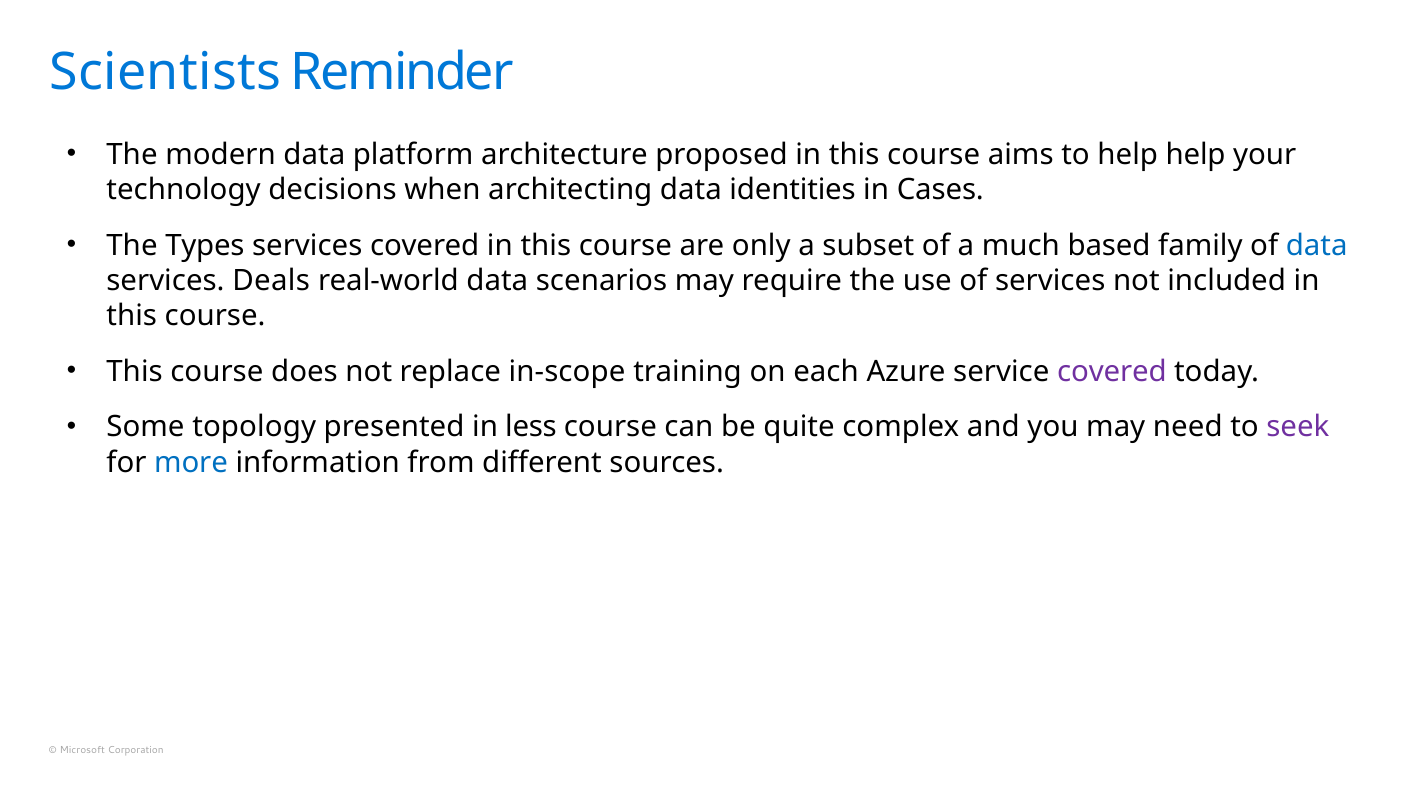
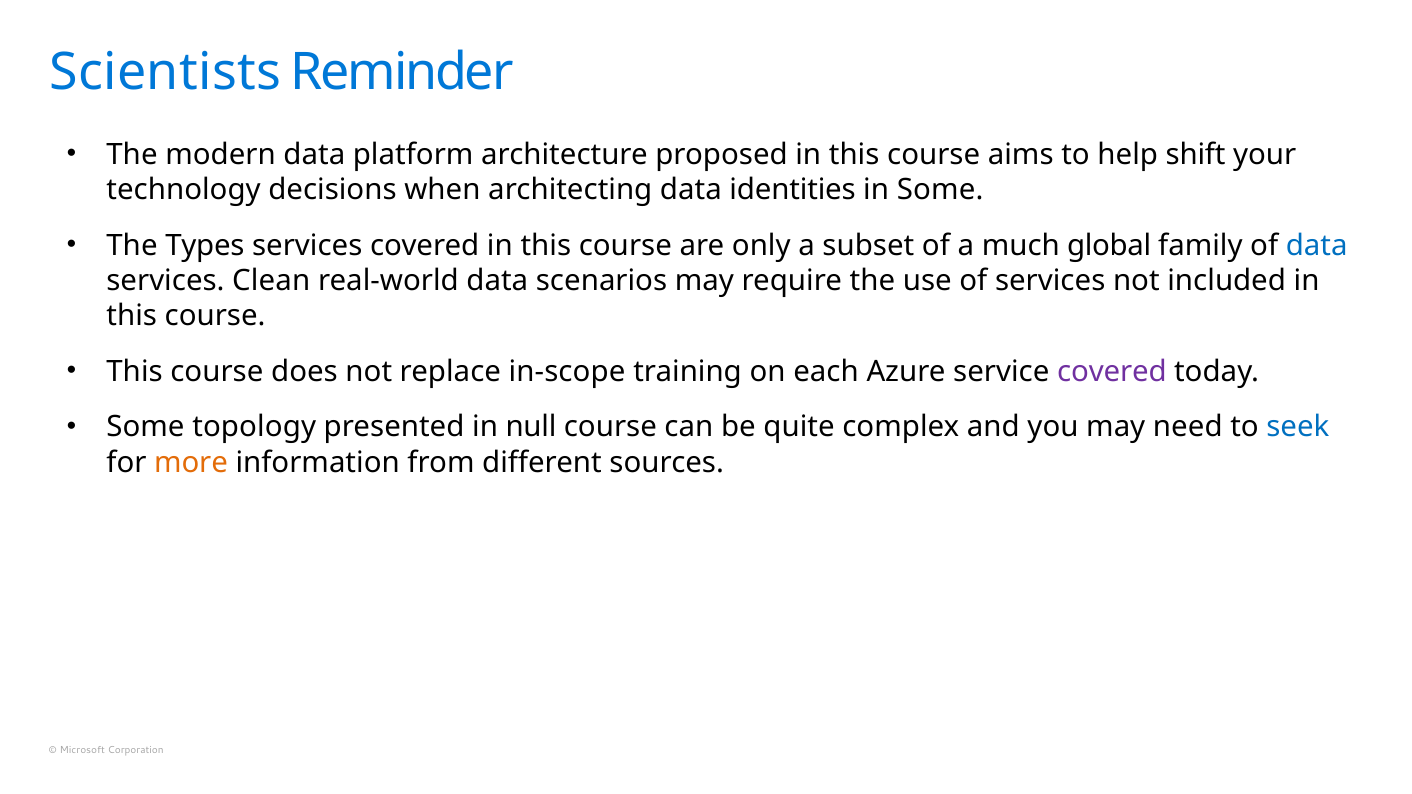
help help: help -> shift (1196, 155)
in Cases: Cases -> Some (940, 190)
based: based -> global (1109, 246)
Deals: Deals -> Clean (271, 281)
less: less -> null (531, 427)
seek colour: purple -> blue (1298, 427)
more colour: blue -> orange (191, 462)
